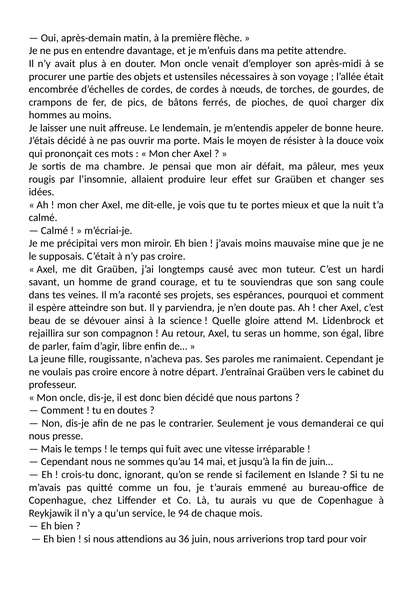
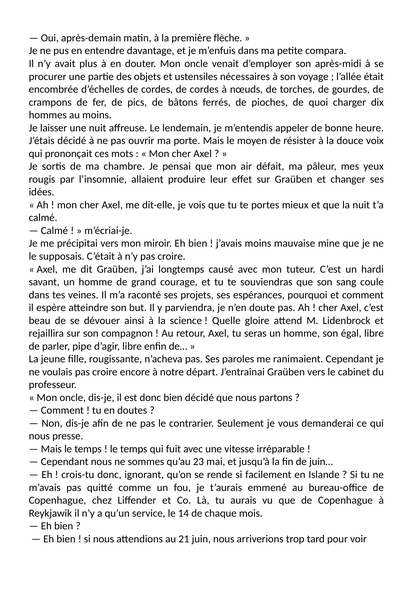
attendre: attendre -> compara (326, 51)
faim: faim -> pipe (82, 347)
14: 14 -> 23 (198, 462)
94: 94 -> 14 (183, 514)
36: 36 -> 21 (184, 539)
